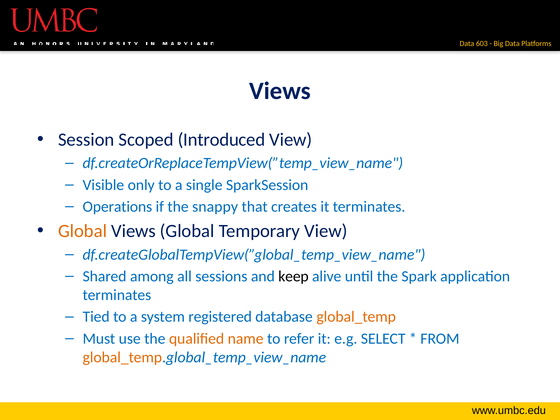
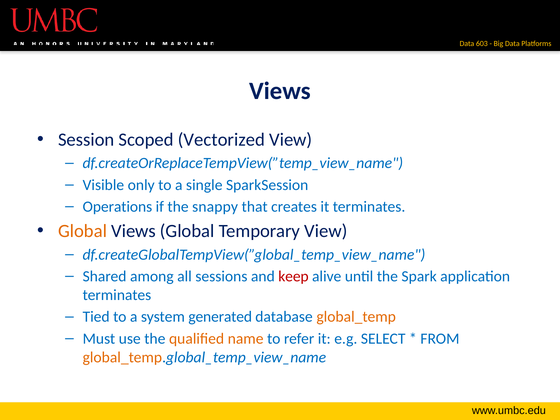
Introduced: Introduced -> Vectorized (221, 140)
keep colour: black -> red (293, 276)
registered: registered -> generated (220, 317)
